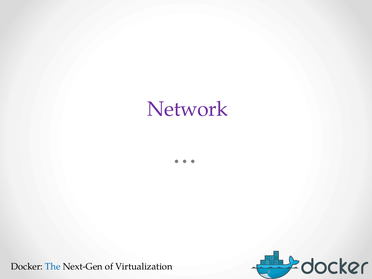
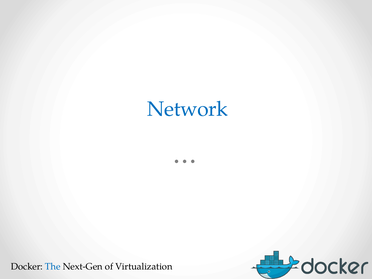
Network colour: purple -> blue (188, 109)
